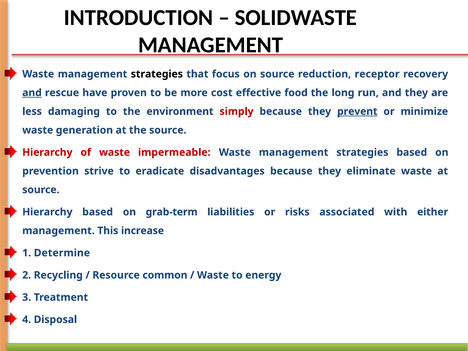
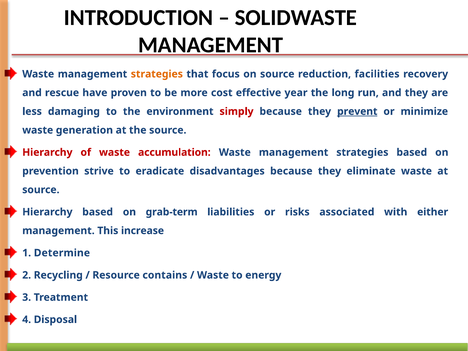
strategies colour: black -> orange (157, 74)
receptor: receptor -> facilities (377, 74)
and underline: present -> none (32, 93)
food: food -> year (296, 93)
impermeable: impermeable -> accumulation (174, 152)
common: common -> contains (165, 275)
